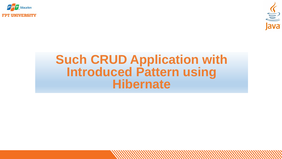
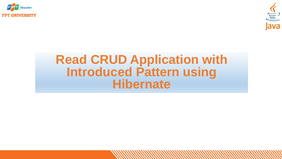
Such: Such -> Read (71, 60)
